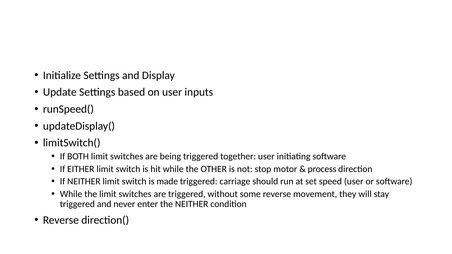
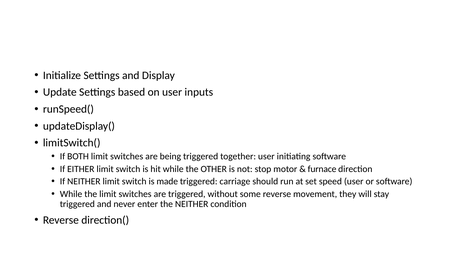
process: process -> furnace (322, 169)
